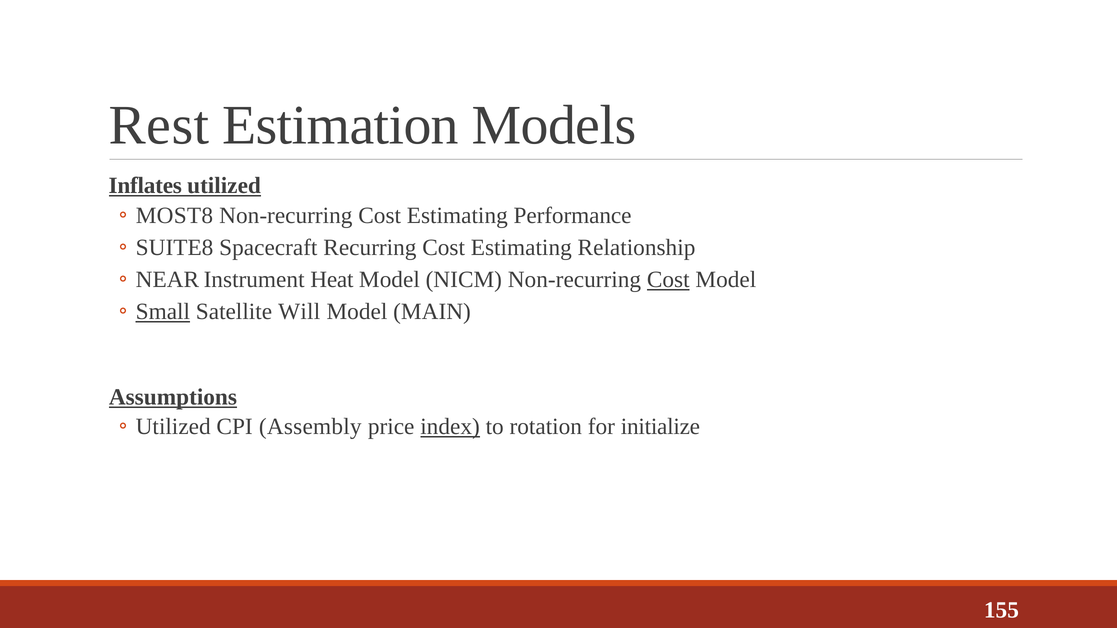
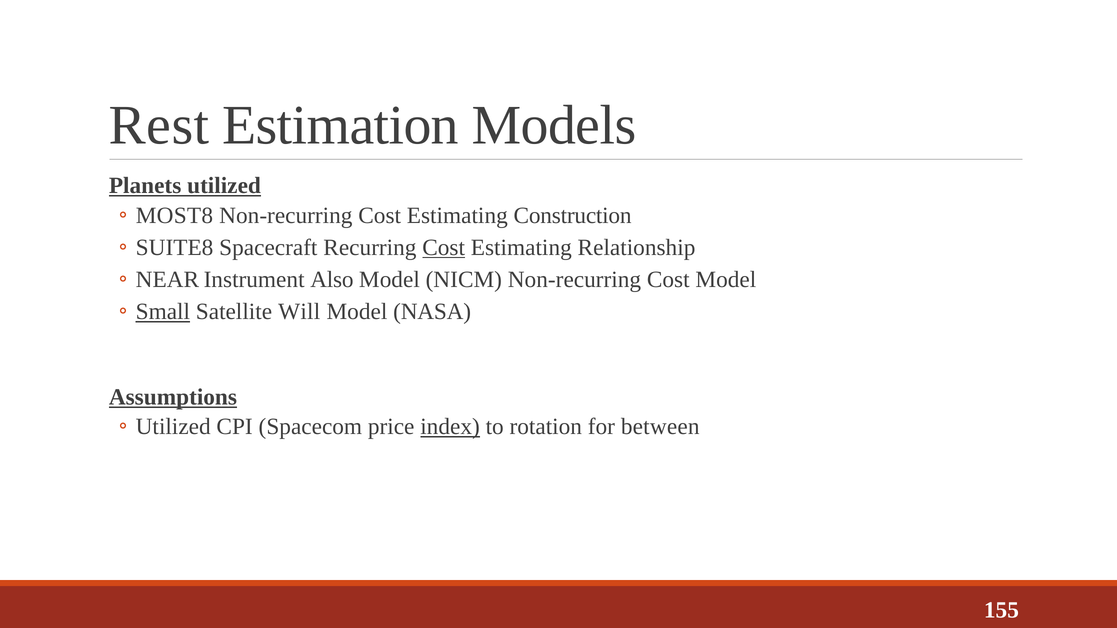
Inflates: Inflates -> Planets (145, 186)
Performance: Performance -> Construction (573, 216)
Cost underline: none -> present (444, 248)
Heat: Heat -> Also (332, 280)
Cost underline: present -> none (668, 280)
MAIN: MAIN -> NASA (432, 312)
Assembly: Assembly -> Spacecom (310, 427)
initialize: initialize -> between (660, 427)
